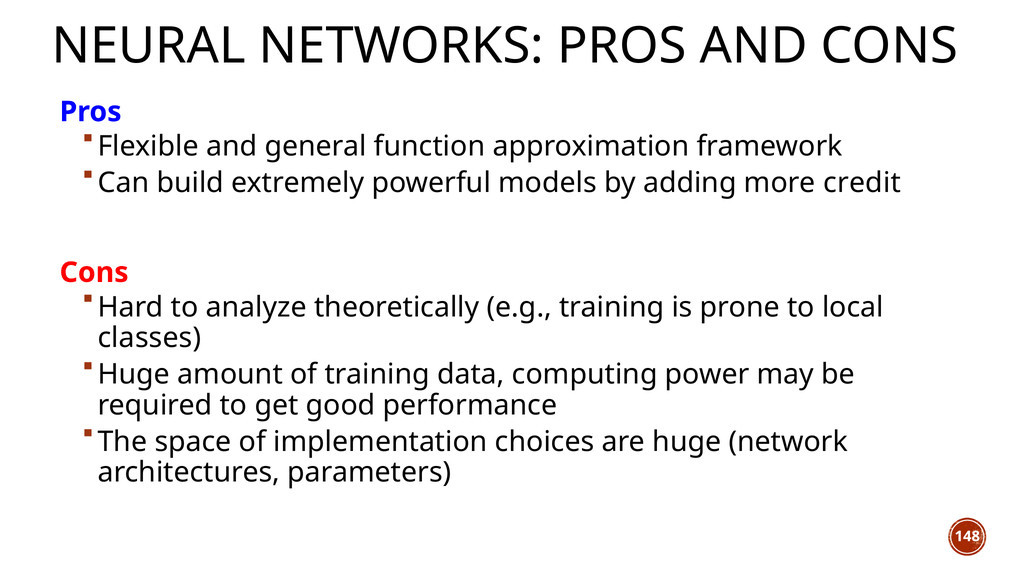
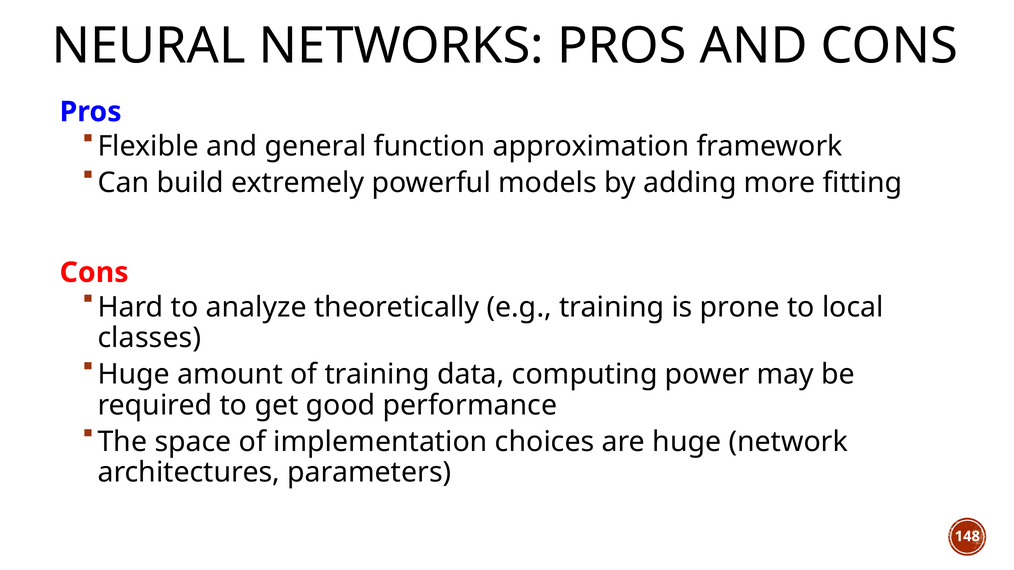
credit: credit -> fitting (862, 183)
